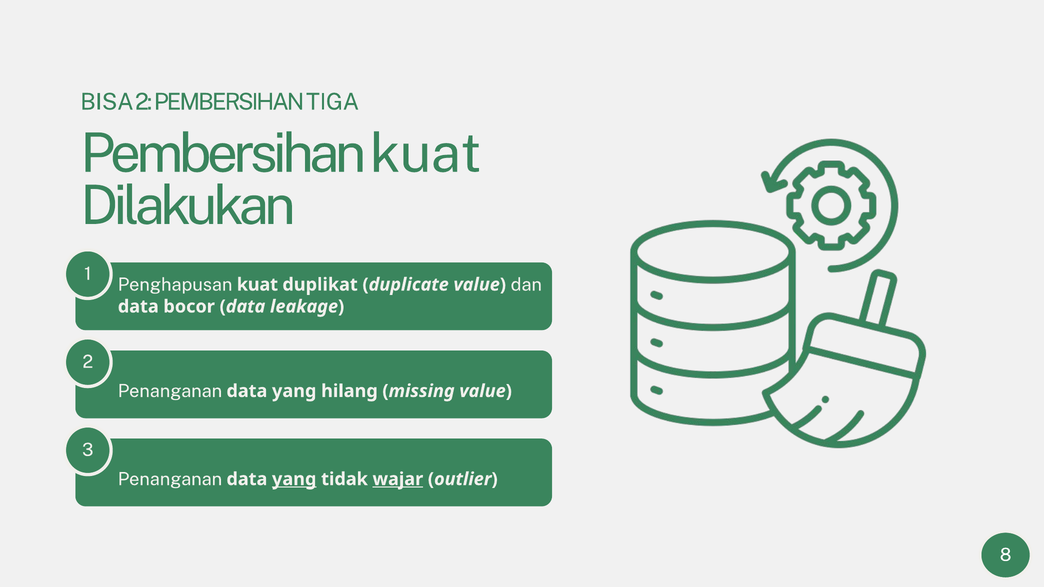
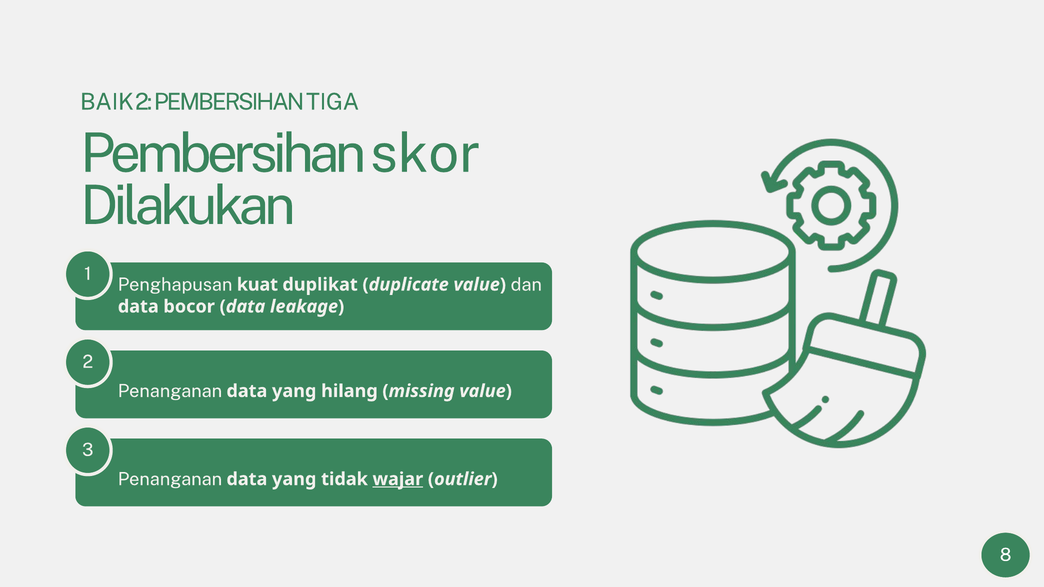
BISA: BISA -> BAIK (107, 102)
Pembersihan kuat: kuat -> skor (425, 154)
yang underline: present -> none (294, 479)
